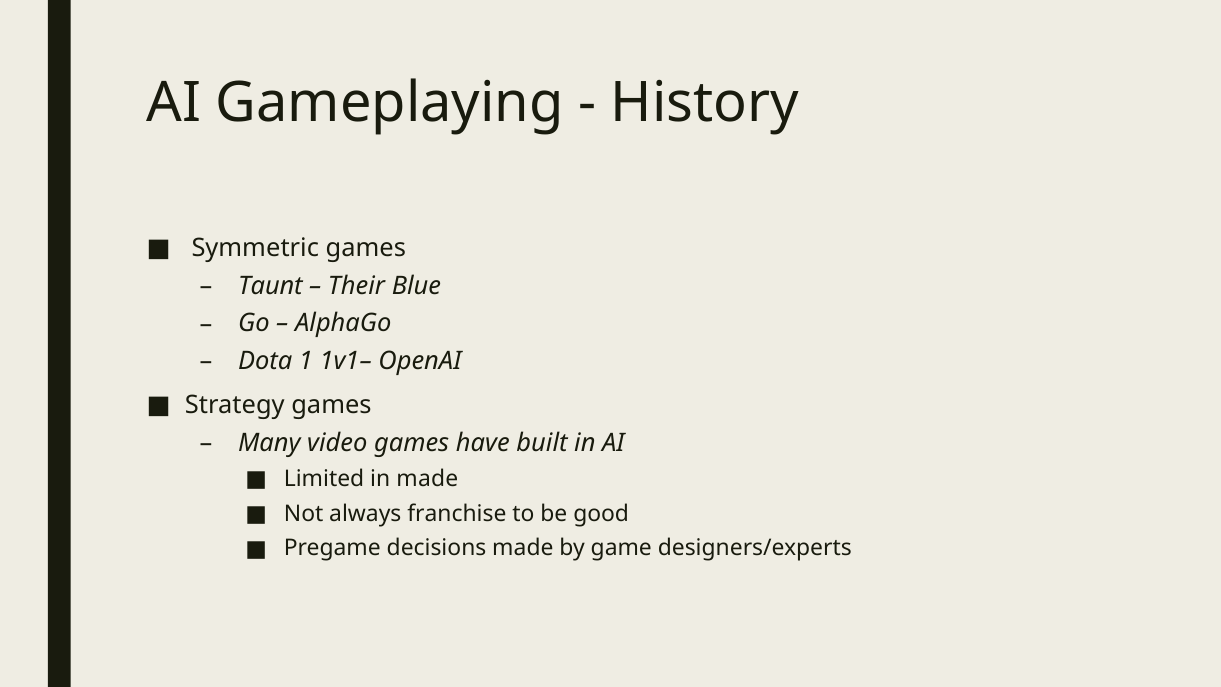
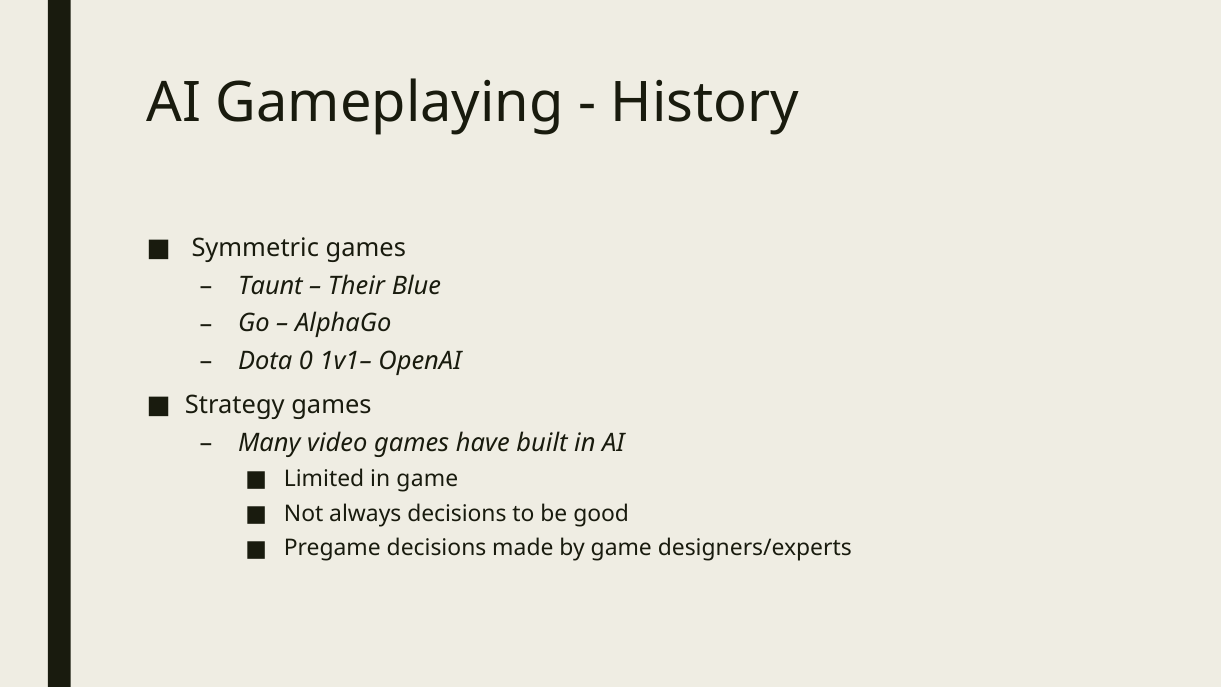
1: 1 -> 0 (306, 361)
in made: made -> game (427, 479)
always franchise: franchise -> decisions (457, 514)
